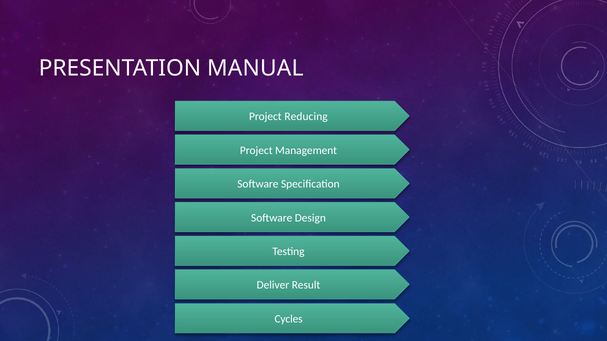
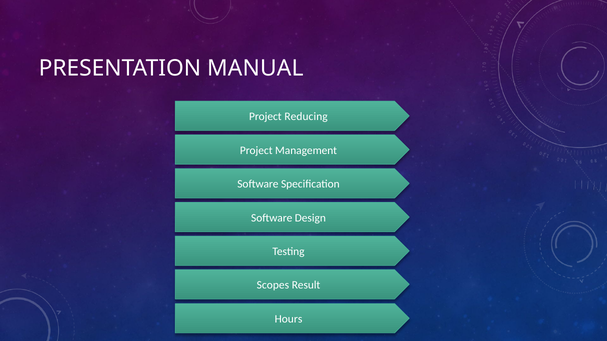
Deliver: Deliver -> Scopes (273, 285)
Cycles: Cycles -> Hours (289, 319)
